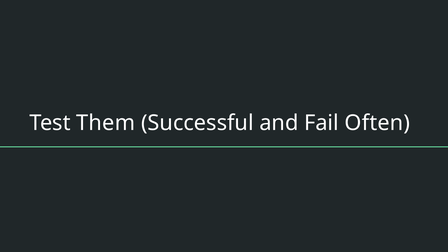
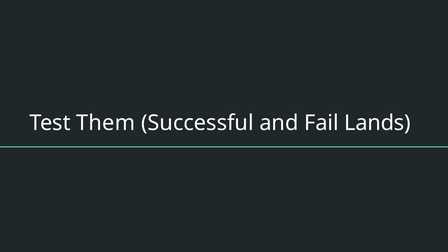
Often: Often -> Lands (377, 123)
